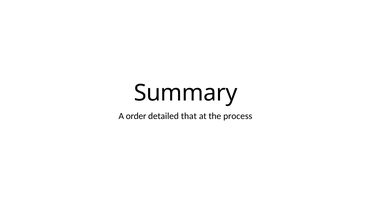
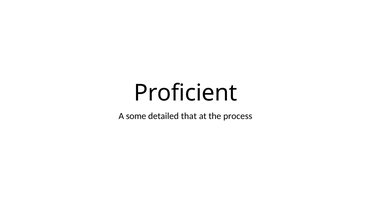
Summary: Summary -> Proficient (186, 93)
order: order -> some (136, 116)
